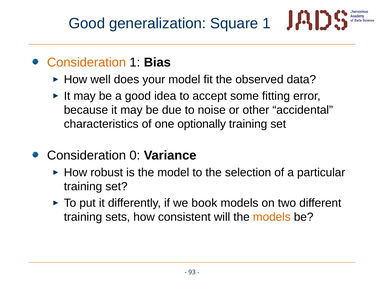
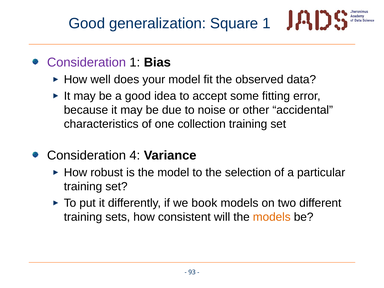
Consideration colour: orange -> purple (86, 63)
optionally: optionally -> collection (202, 124)
0: 0 -> 4 (135, 155)
